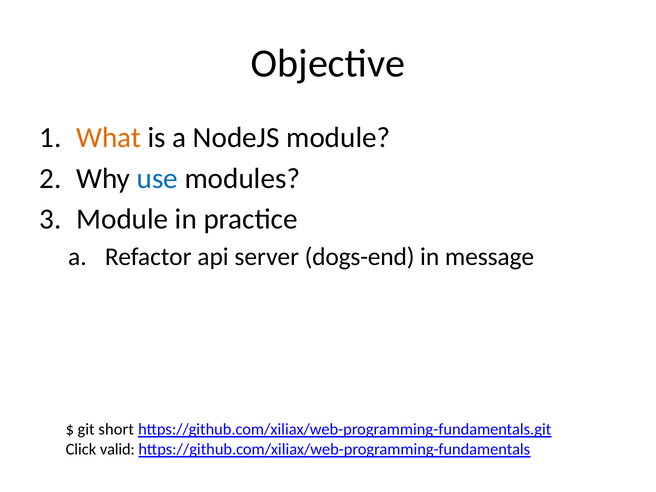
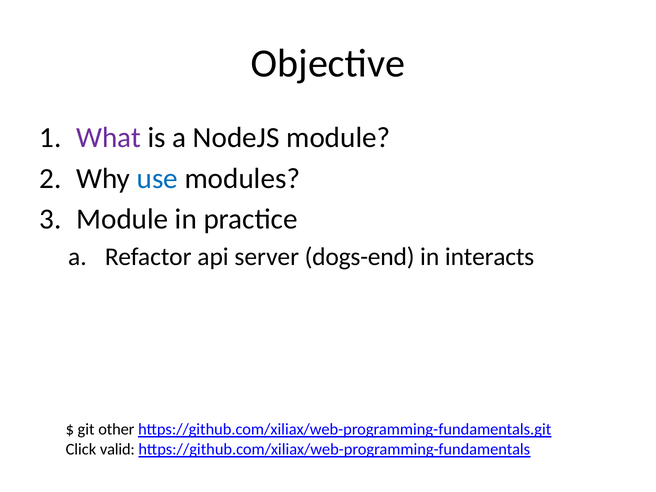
What colour: orange -> purple (109, 138)
message: message -> interacts (490, 257)
short: short -> other (116, 430)
